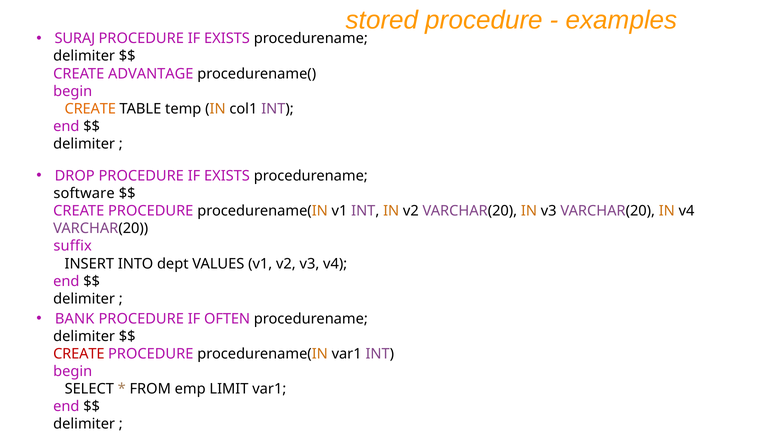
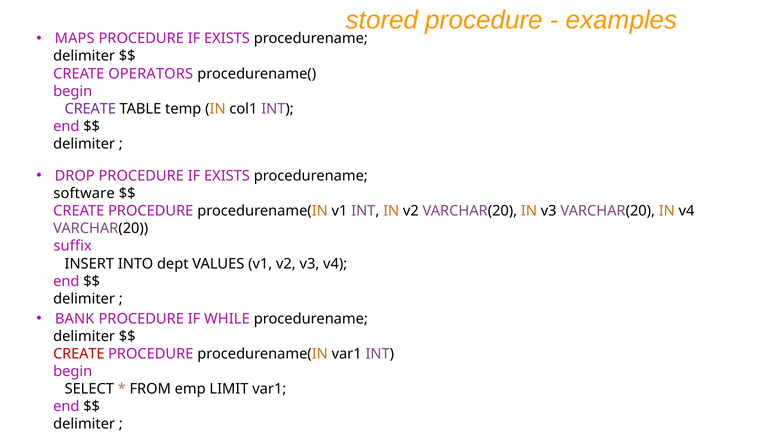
SURAJ: SURAJ -> MAPS (75, 39)
ADVANTAGE: ADVANTAGE -> OPERATORS (151, 74)
CREATE colour: orange -> purple (90, 109)
OFTEN: OFTEN -> WHILE (227, 319)
